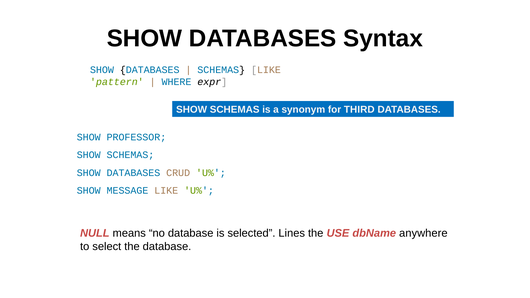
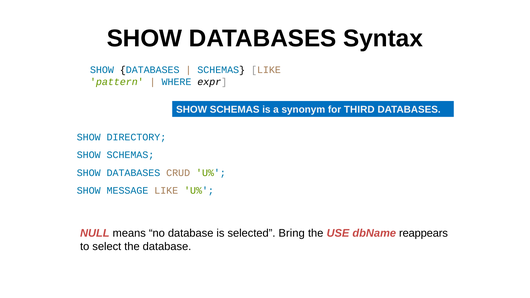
PROFESSOR: PROFESSOR -> DIRECTORY (136, 137)
Lines: Lines -> Bring (292, 233)
anywhere: anywhere -> reappears (423, 233)
